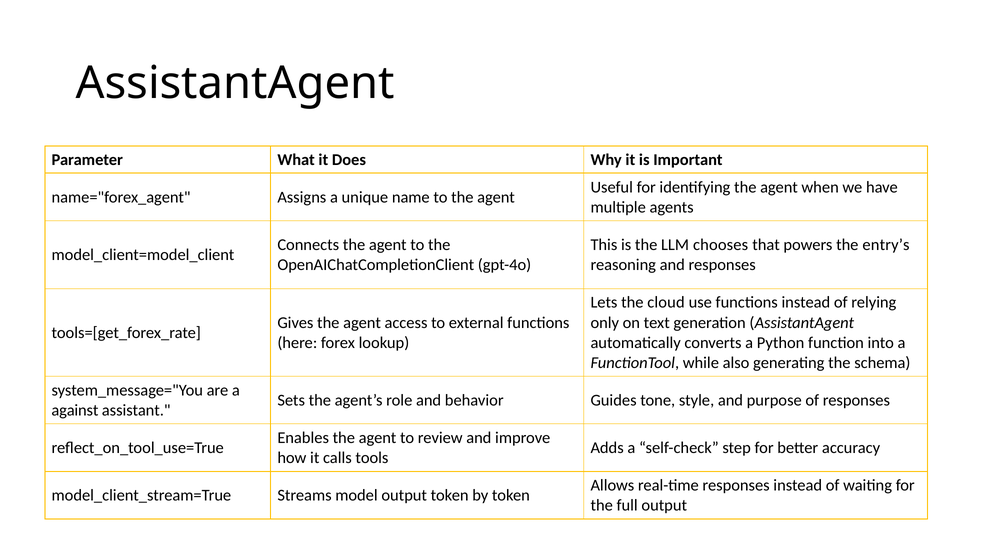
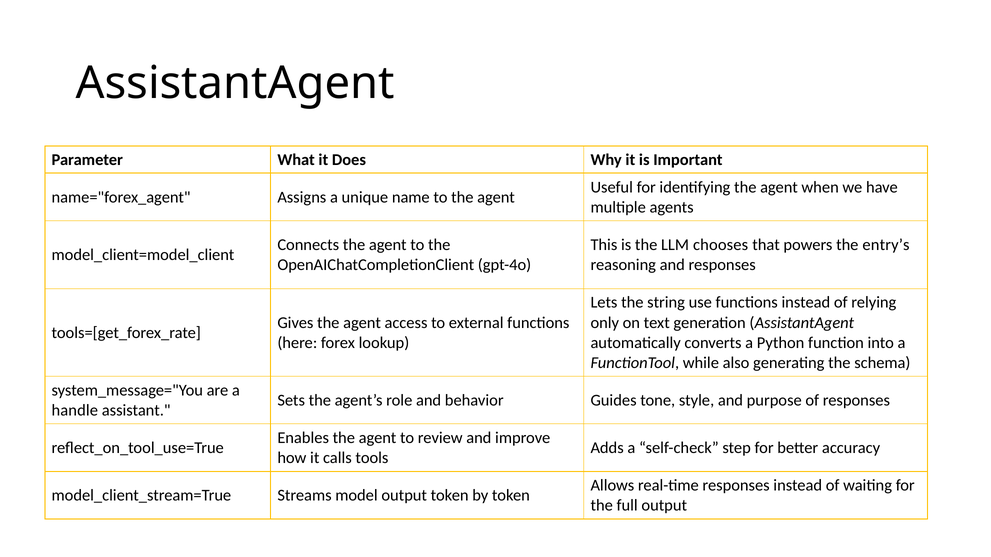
cloud: cloud -> string (666, 303)
against: against -> handle (75, 411)
